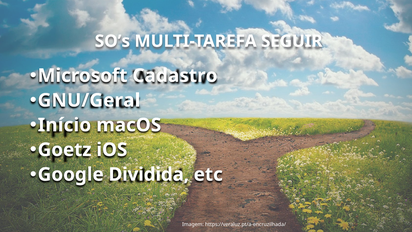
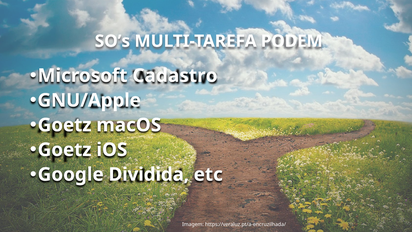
SEGUIR: SEGUIR -> PODEM (292, 41)
GNU/Geral: GNU/Geral -> GNU/Apple (89, 100)
Início: Início -> Goetz (65, 125)
